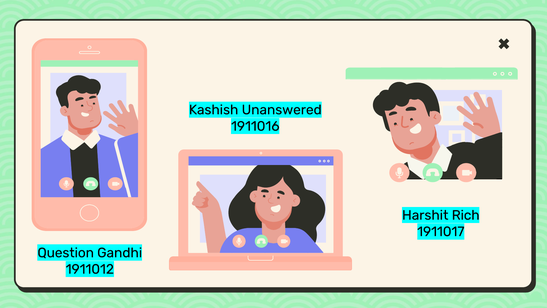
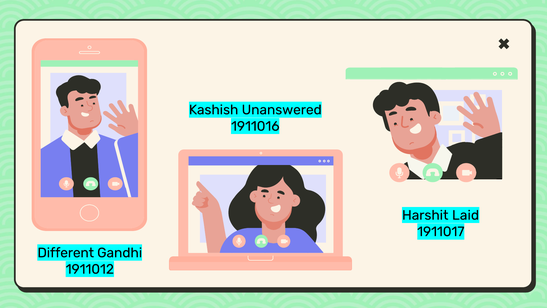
Rich: Rich -> Laid (466, 215)
Question: Question -> Different (66, 253)
